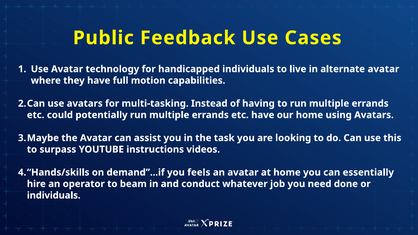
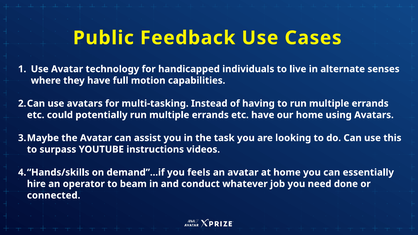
alternate avatar: avatar -> senses (384, 69)
individuals: individuals -> connected (54, 195)
